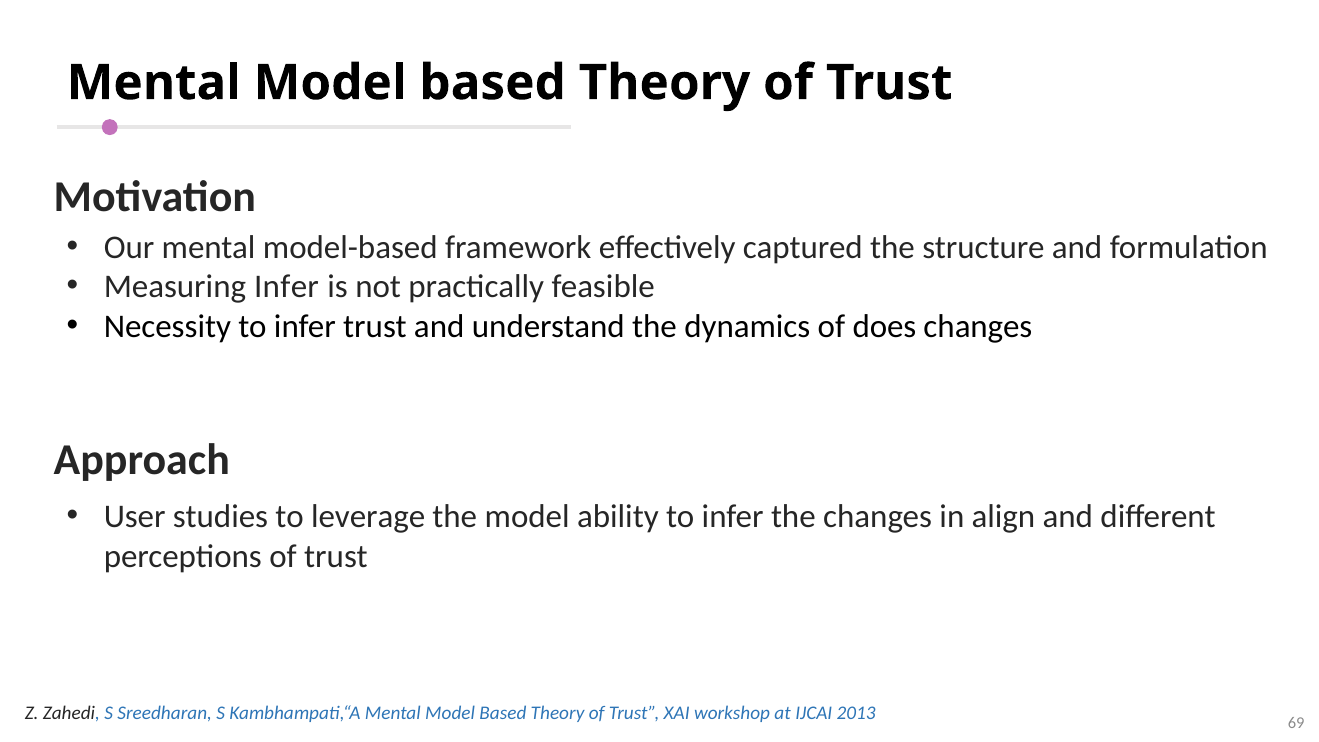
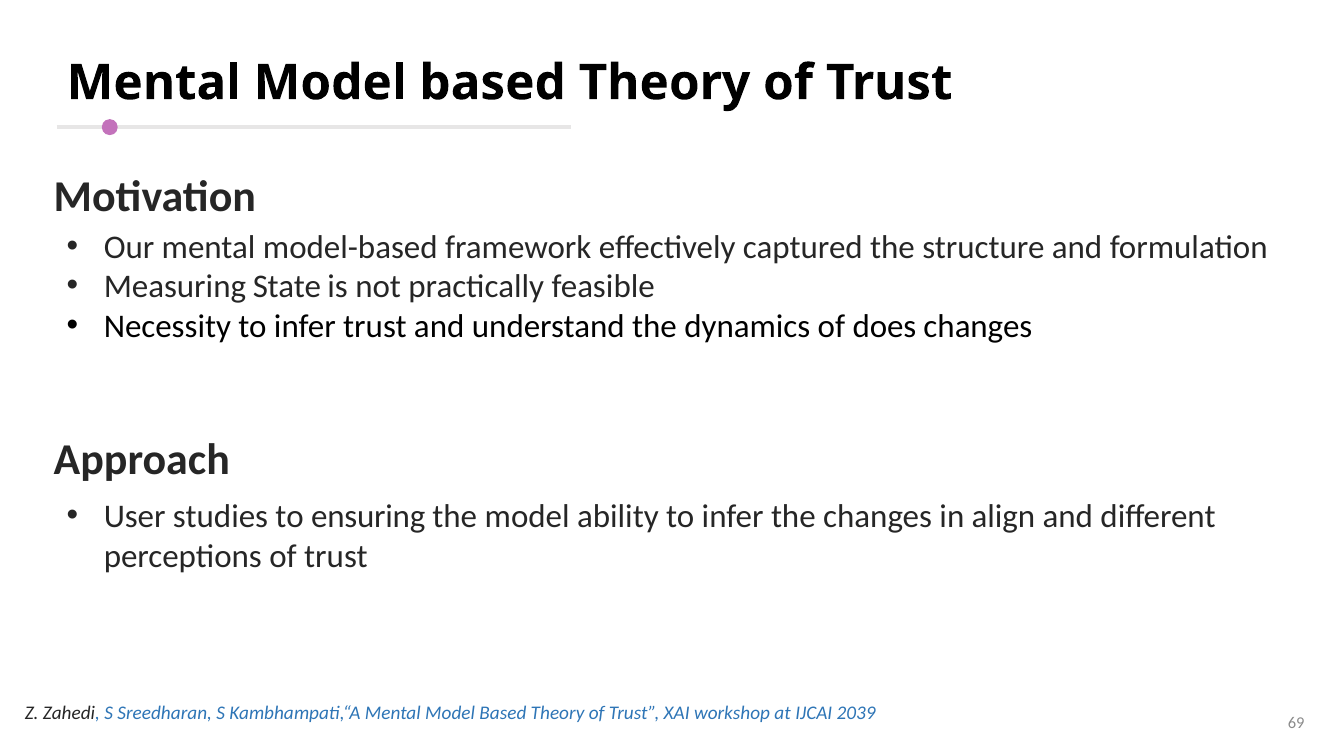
Measuring Infer: Infer -> State (287, 287)
leverage: leverage -> ensuring (368, 517)
2013: 2013 -> 2039 (856, 713)
